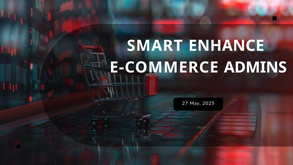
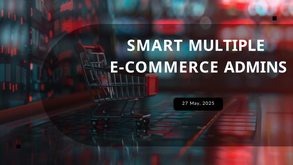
ENHANCE: ENHANCE -> MULTIPLE (226, 46)
